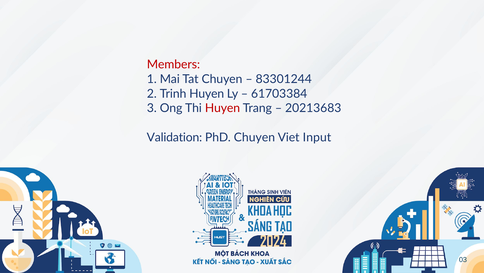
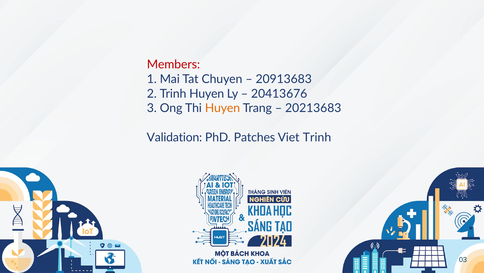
83301244: 83301244 -> 20913683 (284, 79)
61703384: 61703384 -> 20413676 (279, 93)
Huyen colour: red -> orange (223, 108)
PhD Chuyen: Chuyen -> Patches (254, 137)
Viet Input: Input -> Trinh (317, 137)
